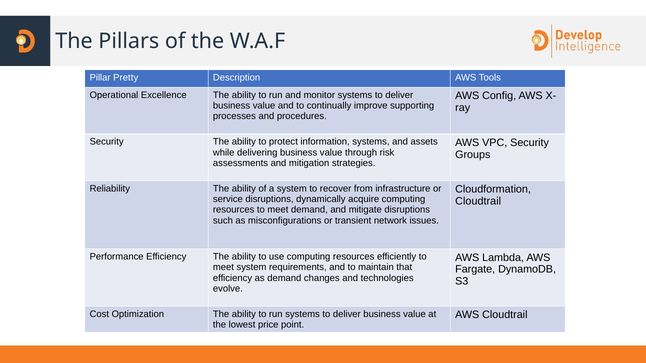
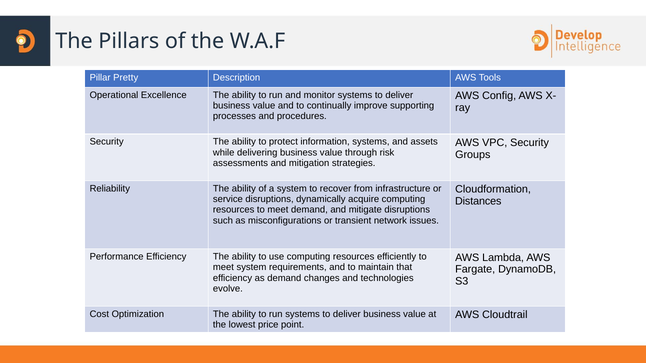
Cloudtrail: Cloudtrail -> Distances (478, 202)
